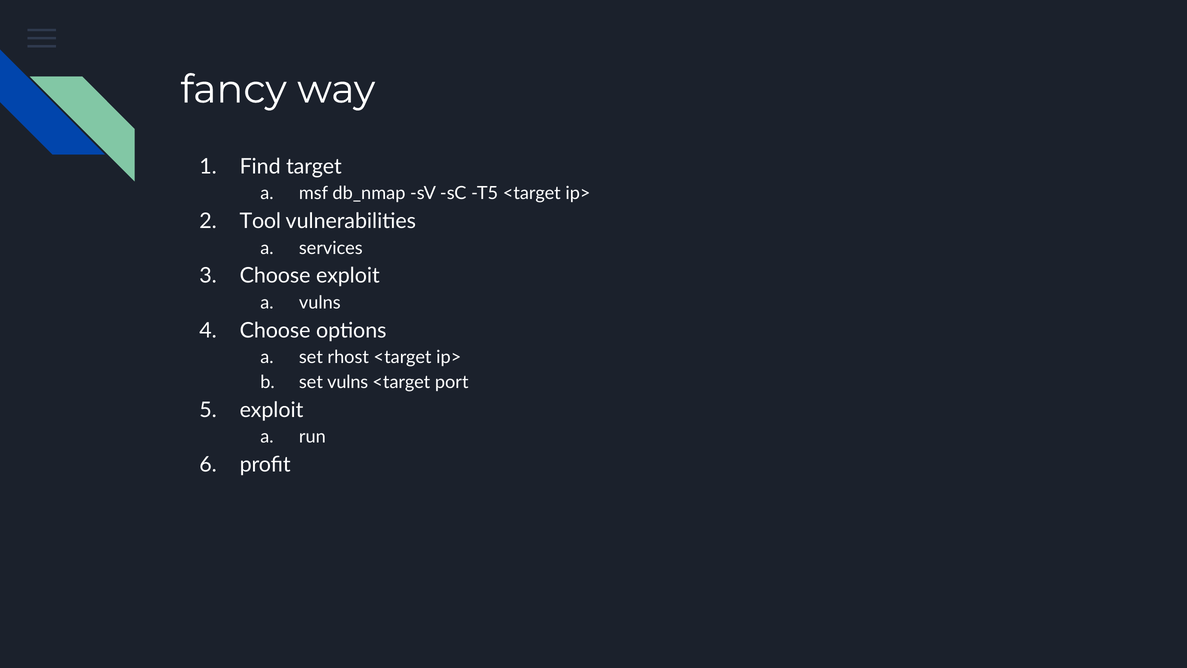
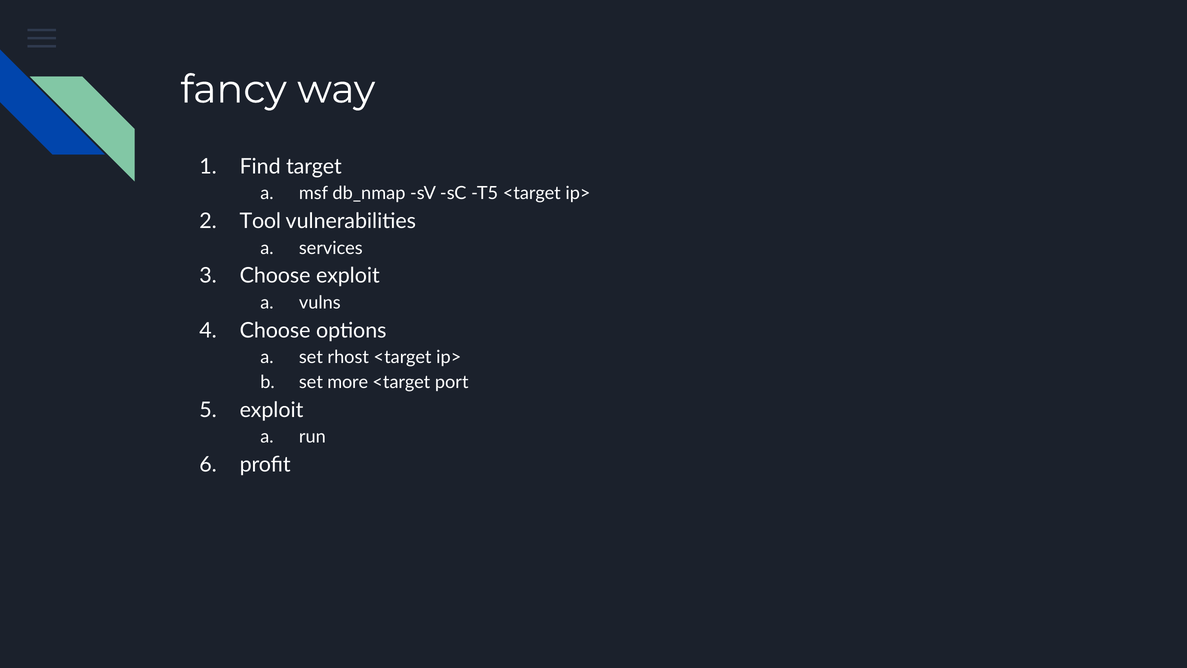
set vulns: vulns -> more (348, 382)
